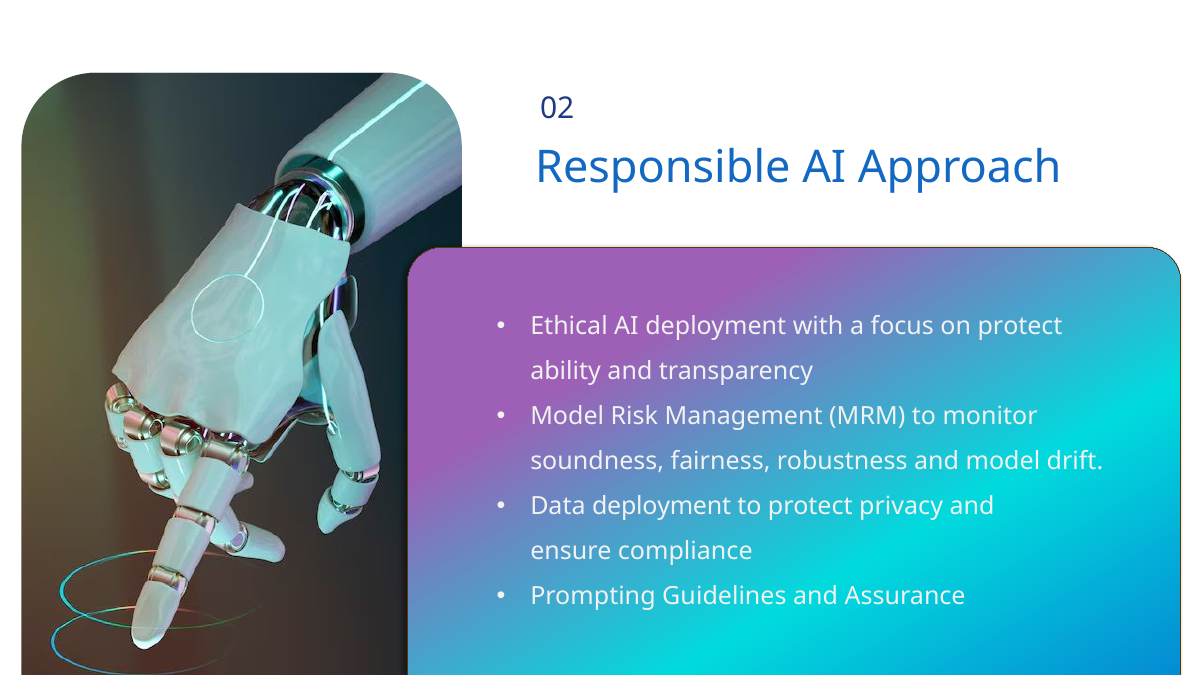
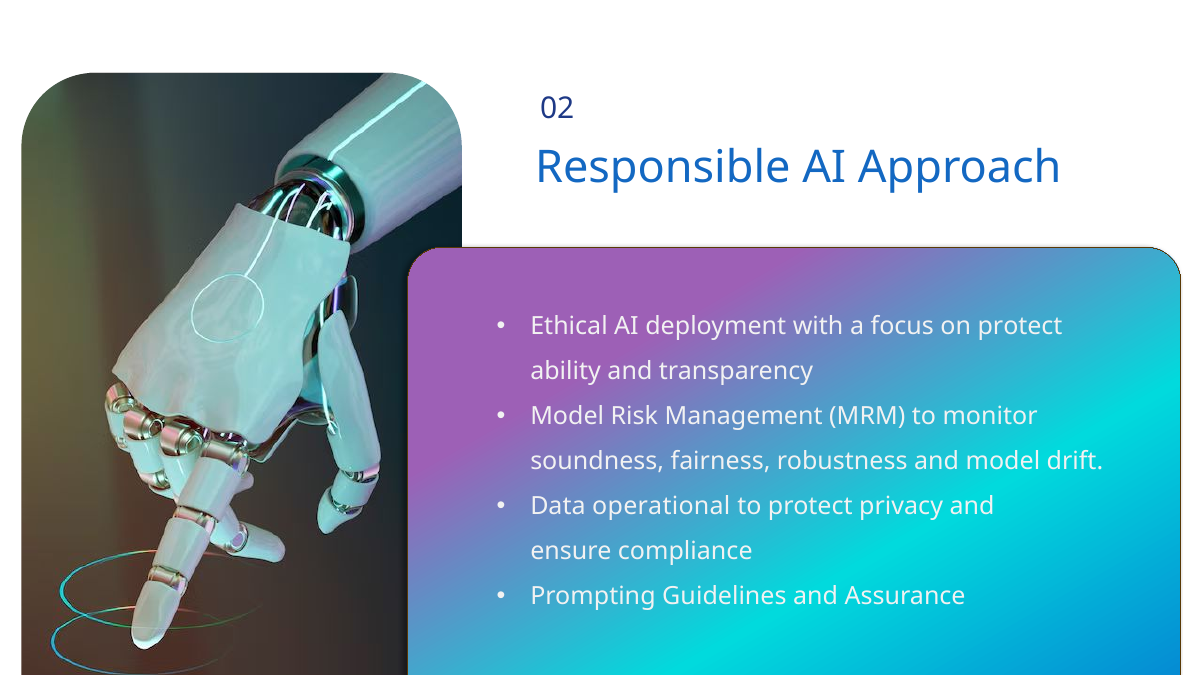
Data deployment: deployment -> operational (661, 507)
